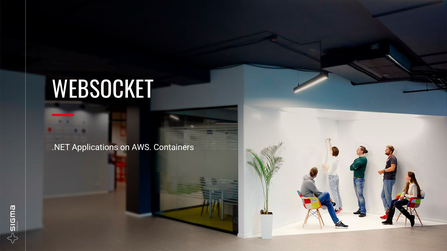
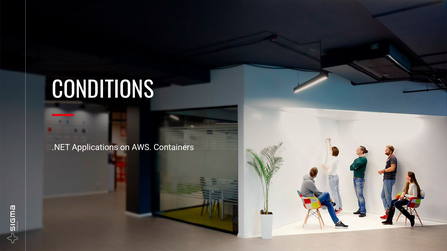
WEBSOCKET: WEBSOCKET -> CONDITIONS (103, 91)
